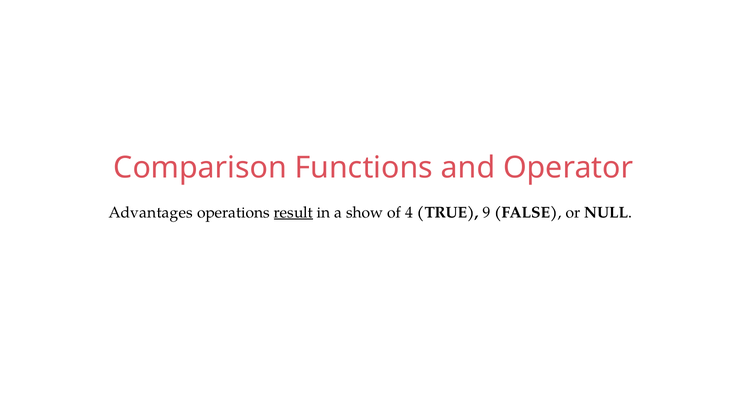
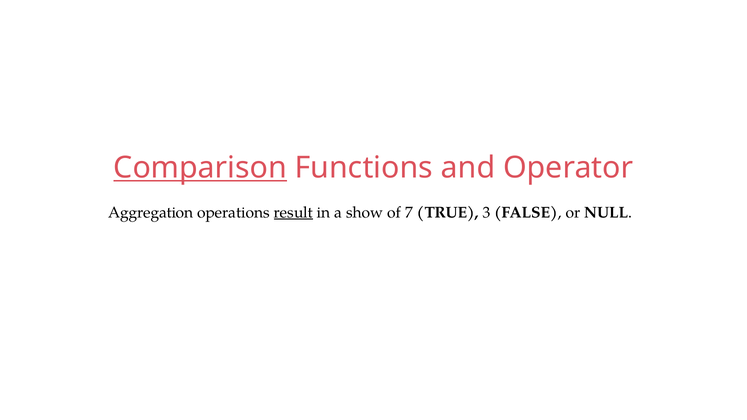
Comparison underline: none -> present (200, 168)
Advantages: Advantages -> Aggregation (151, 213)
4: 4 -> 7 (409, 213)
9: 9 -> 3 (487, 213)
